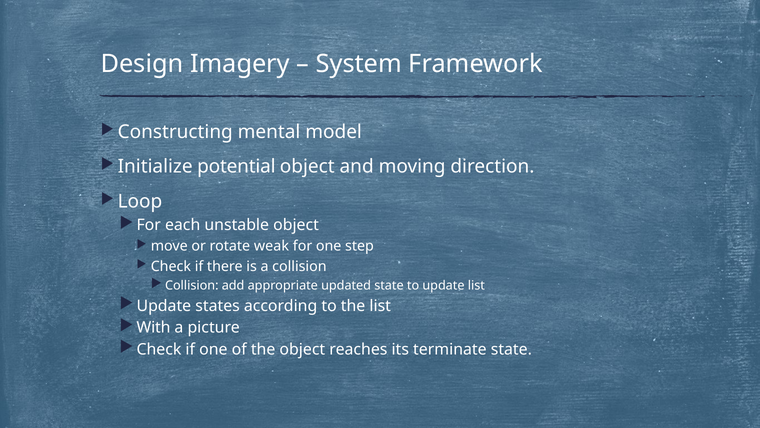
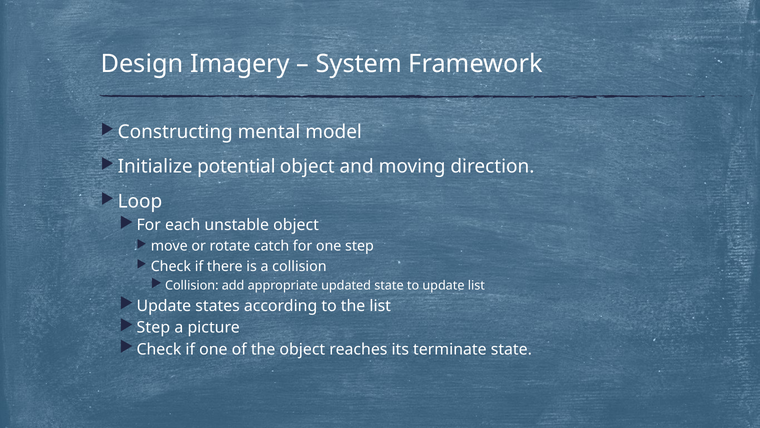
weak: weak -> catch (272, 246)
With: With -> Step (153, 327)
